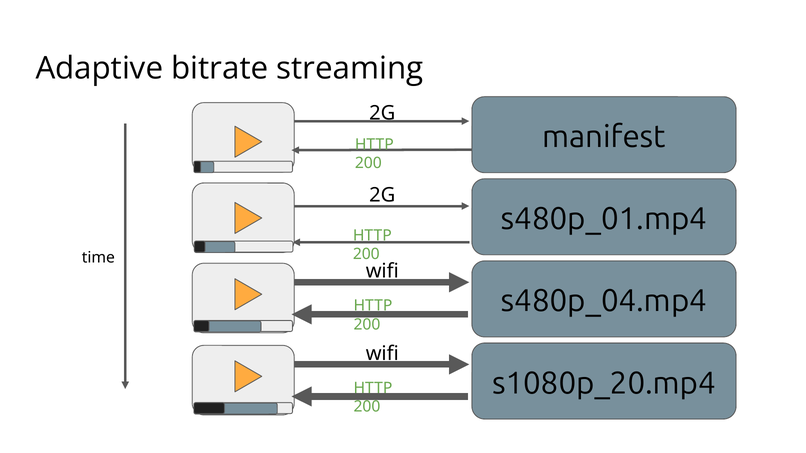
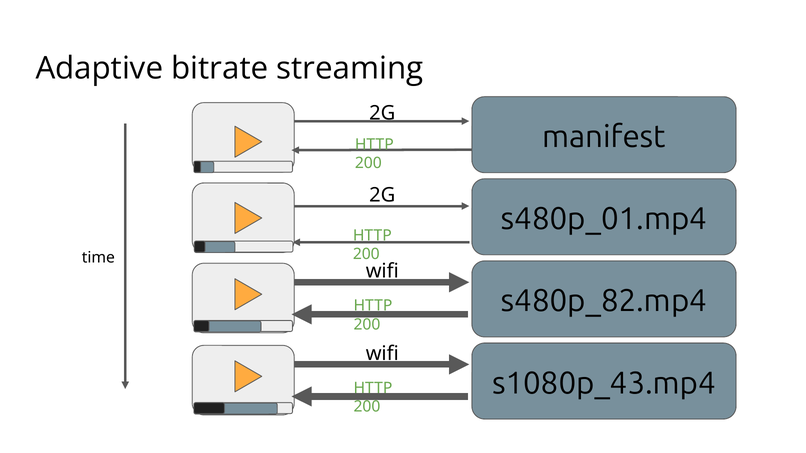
s480p_04.mp4: s480p_04.mp4 -> s480p_82.mp4 (604, 301)
s1080p_20.mp4: s1080p_20.mp4 -> s1080p_43.mp4 (604, 384)
